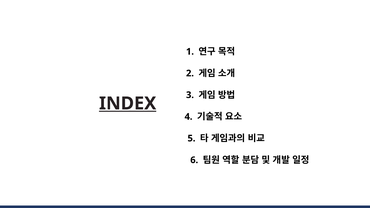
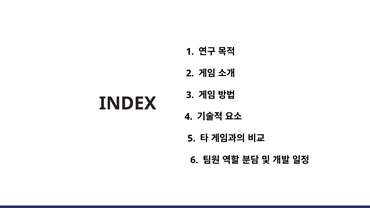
INDEX underline: present -> none (128, 104)
